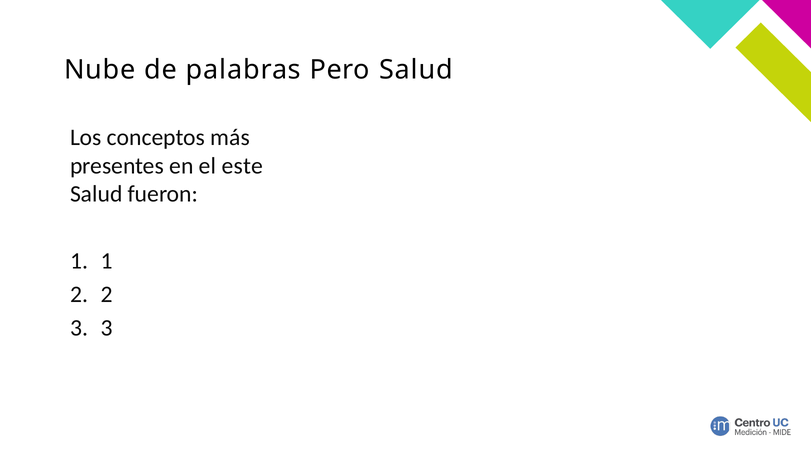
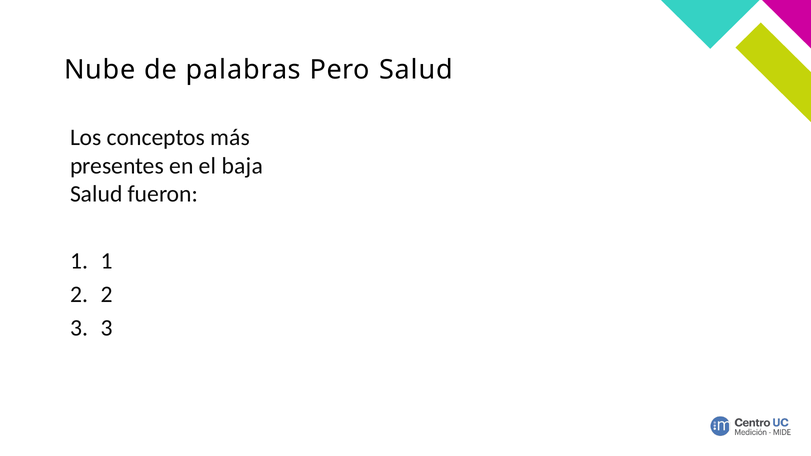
este: este -> baja (242, 166)
